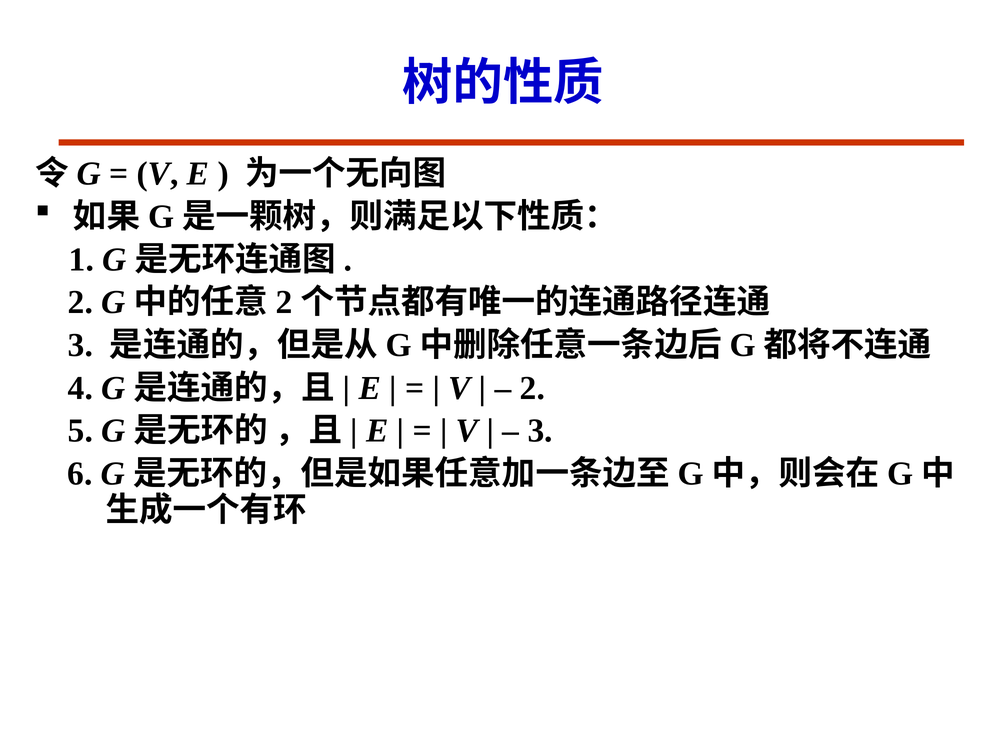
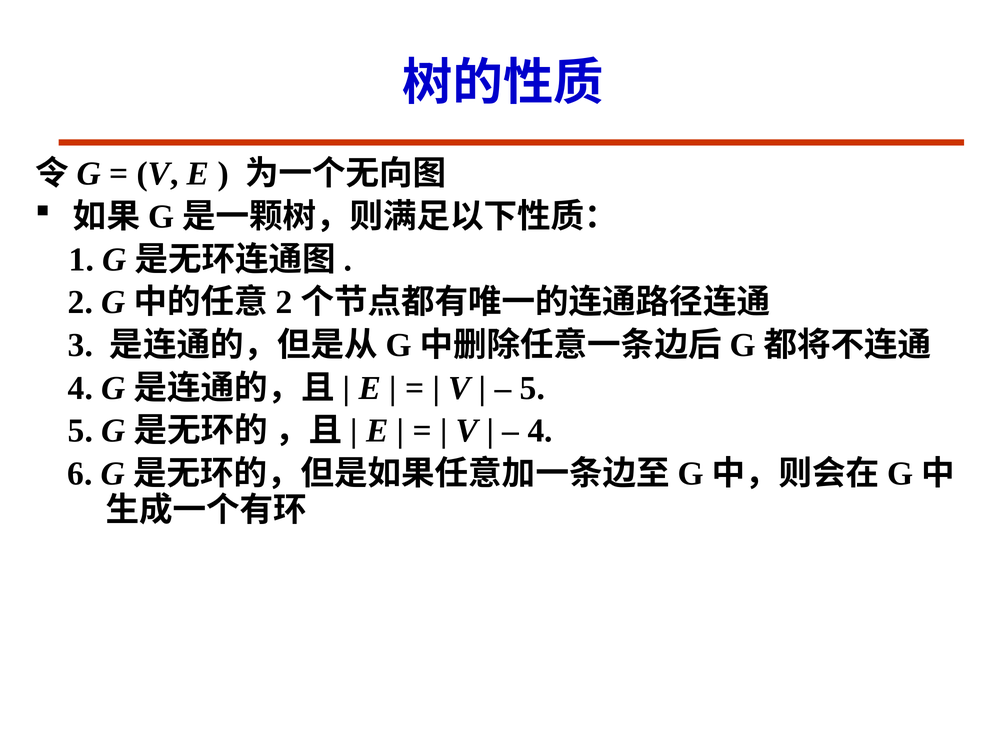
2: 2 -> 5 (532, 388)
3: 3 -> 4 (540, 431)
